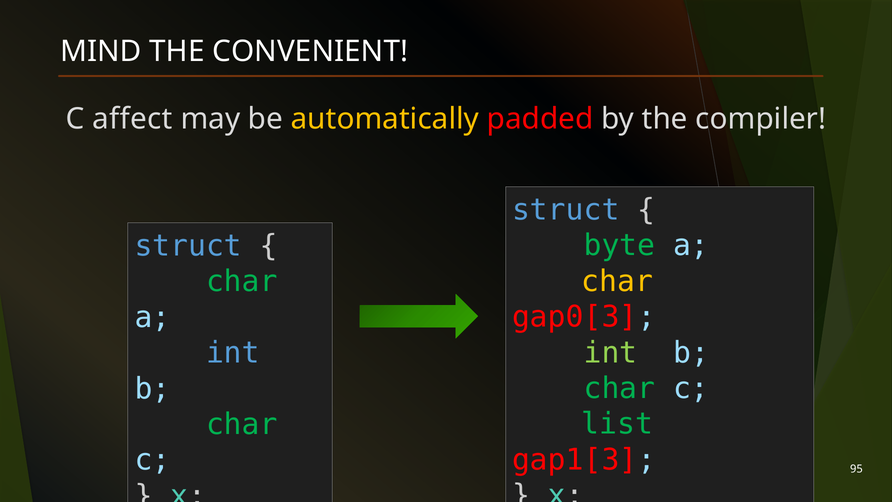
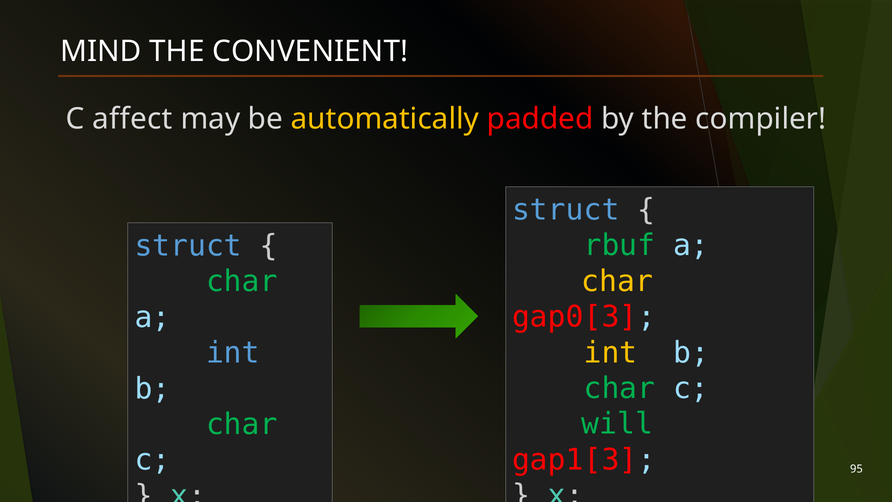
byte: byte -> rbuf (620, 245)
int colour: light green -> yellow (611, 353)
list: list -> will (617, 424)
